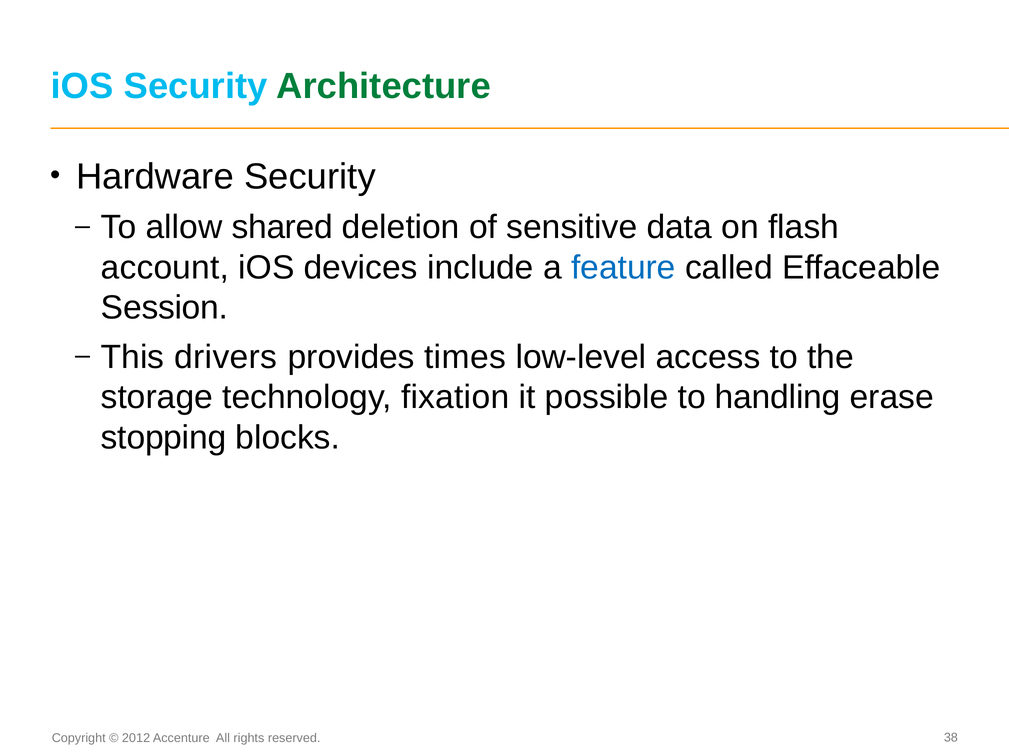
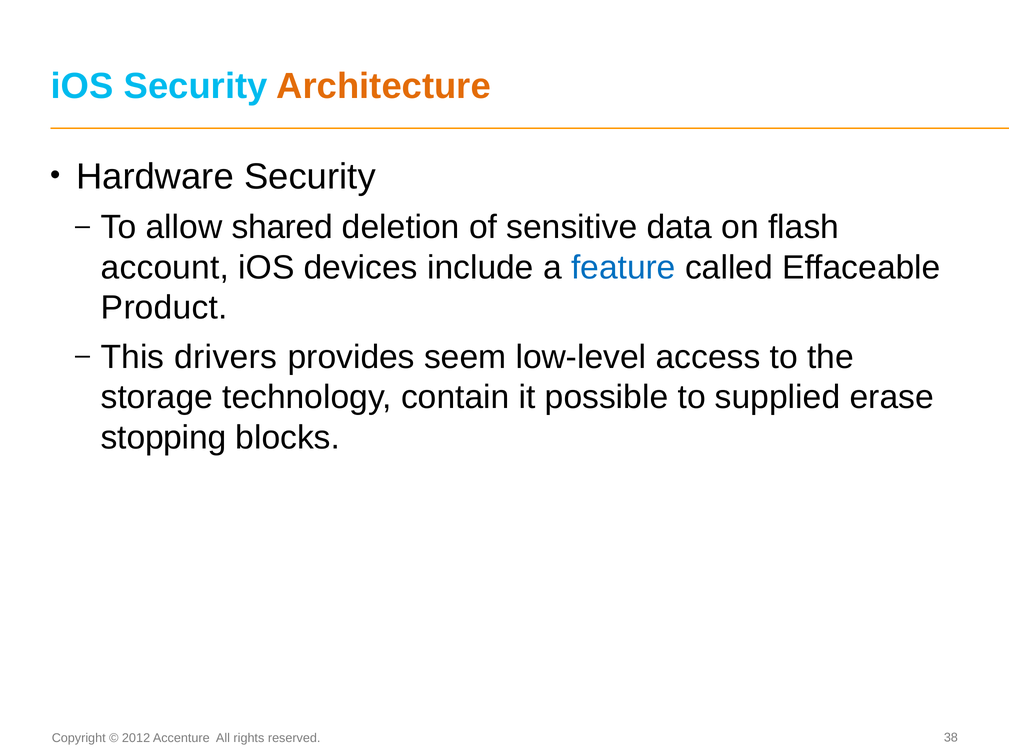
Architecture colour: green -> orange (384, 86)
Session: Session -> Product (164, 308)
times: times -> seem (465, 357)
fixation: fixation -> contain (455, 398)
handling: handling -> supplied (778, 398)
